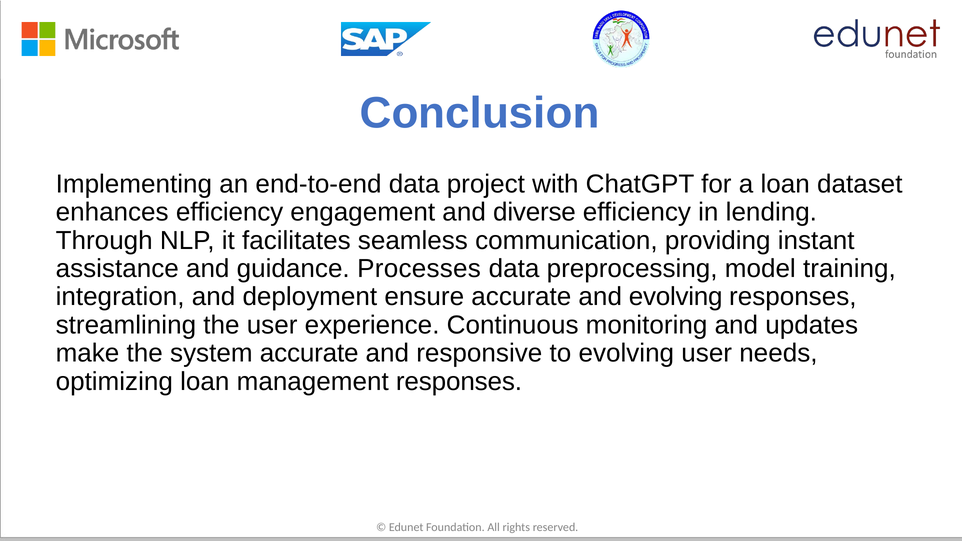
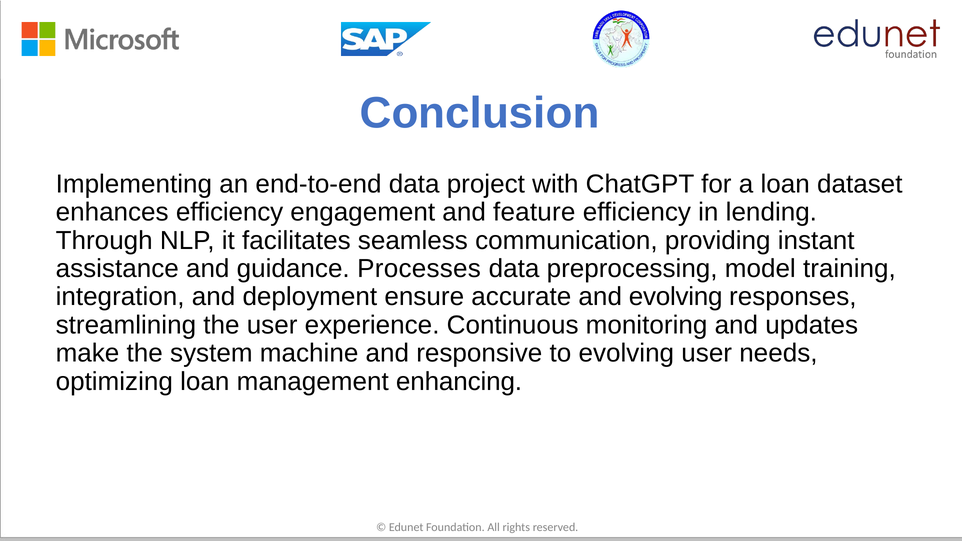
diverse: diverse -> feature (534, 212)
system accurate: accurate -> machine (309, 353)
management responses: responses -> enhancing (459, 382)
